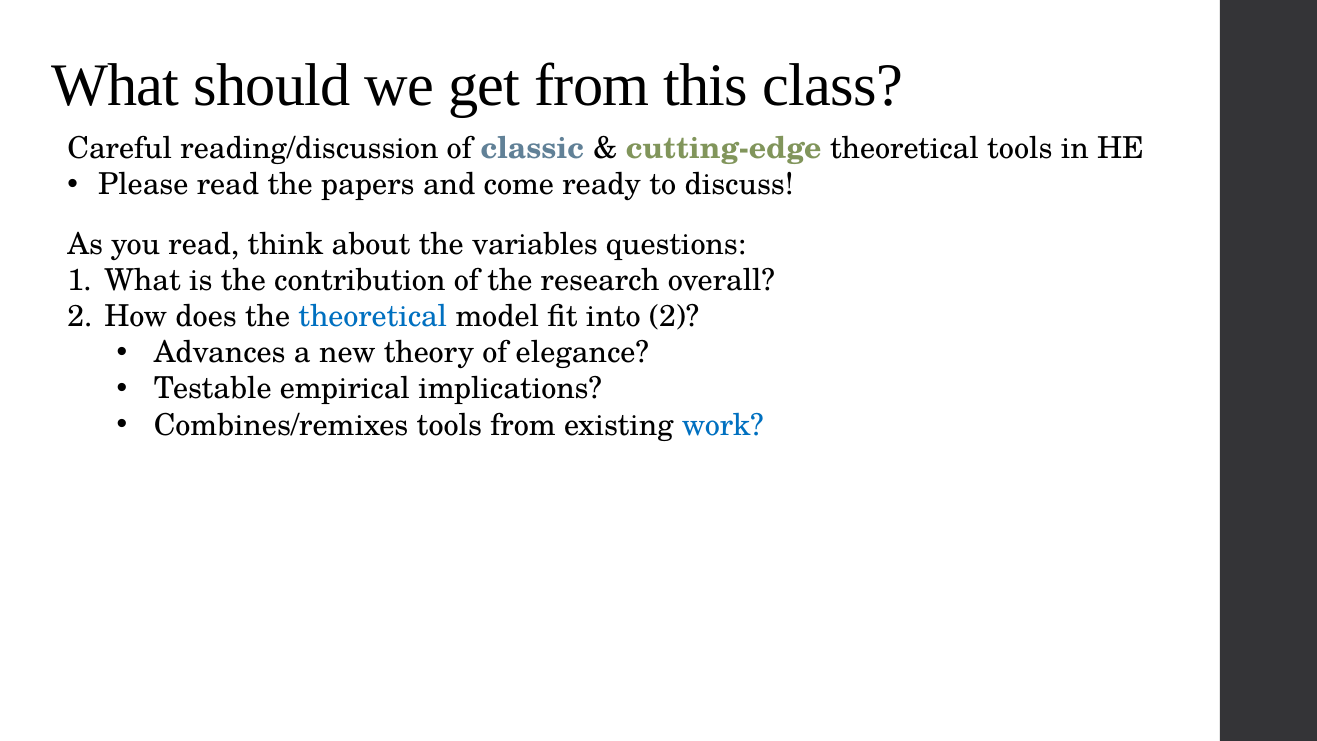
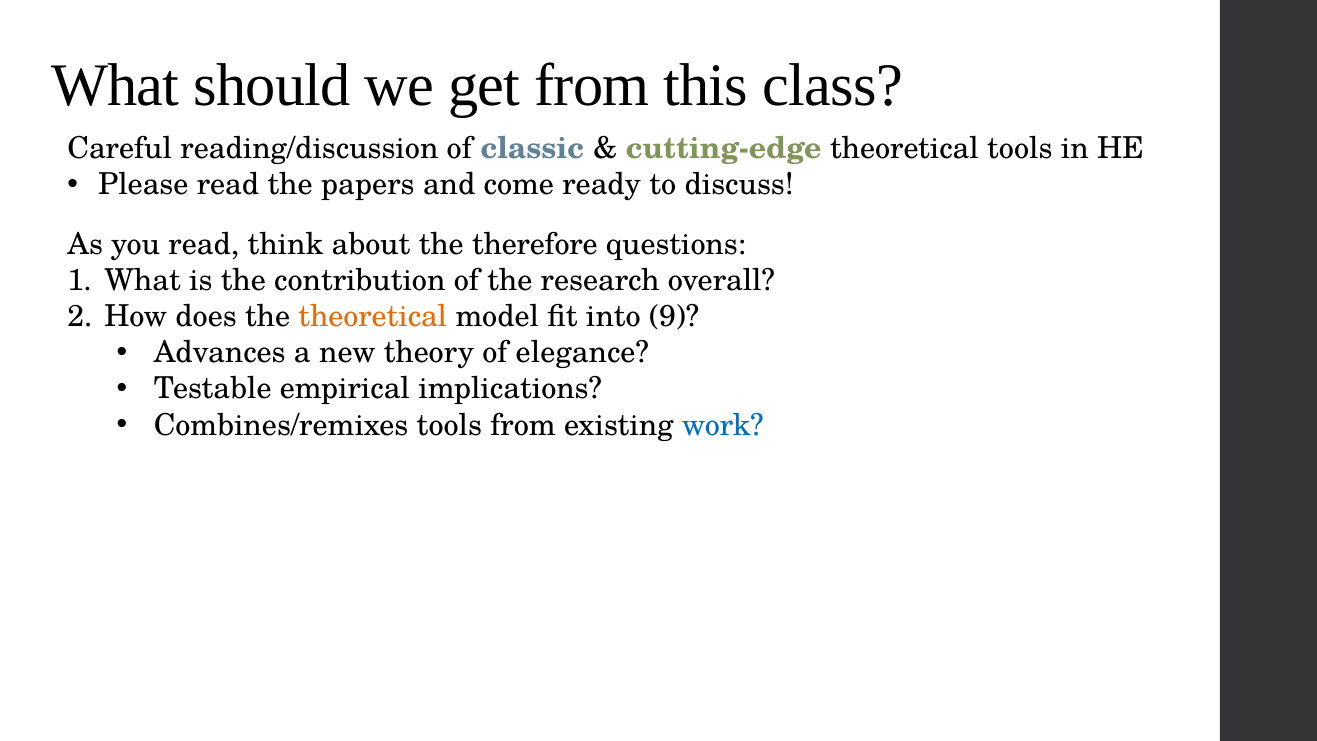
variables: variables -> therefore (535, 244)
theoretical colour: blue -> orange (373, 316)
into 2: 2 -> 9 (674, 316)
